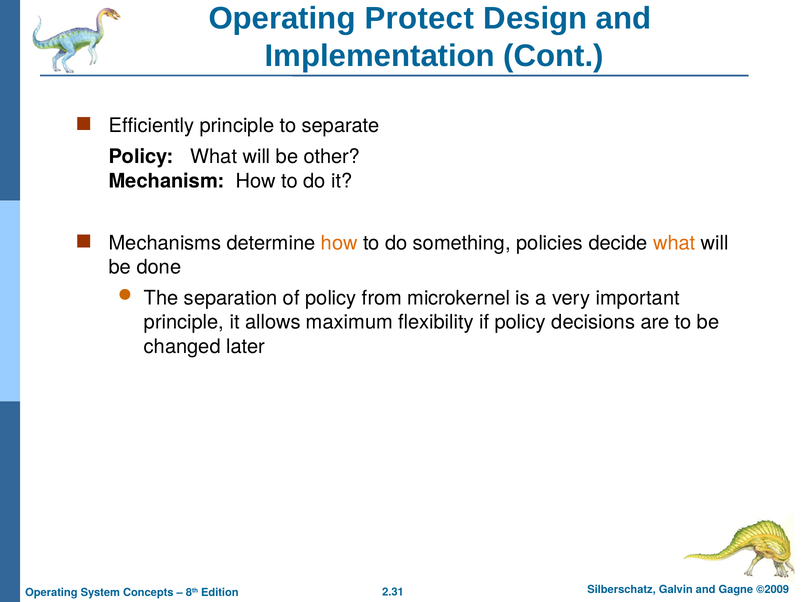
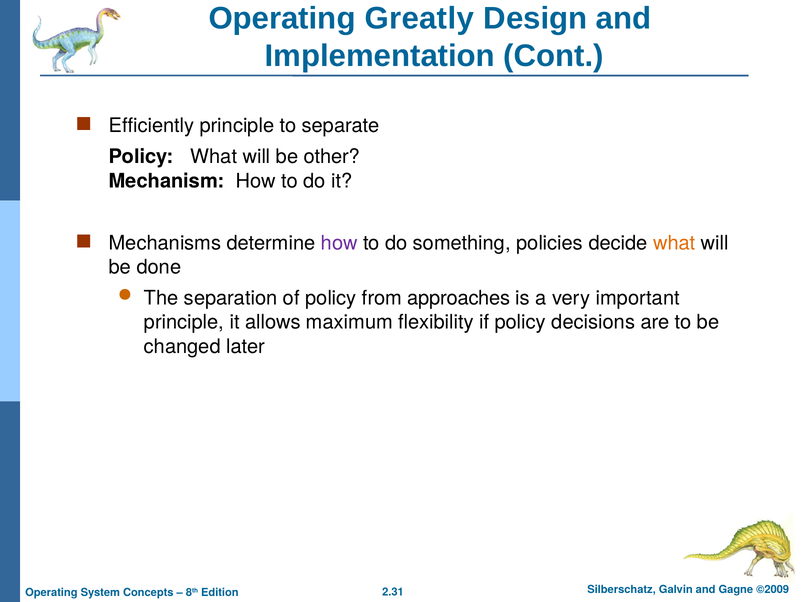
Protect: Protect -> Greatly (419, 19)
how colour: orange -> purple (339, 243)
microkernel: microkernel -> approaches (459, 298)
